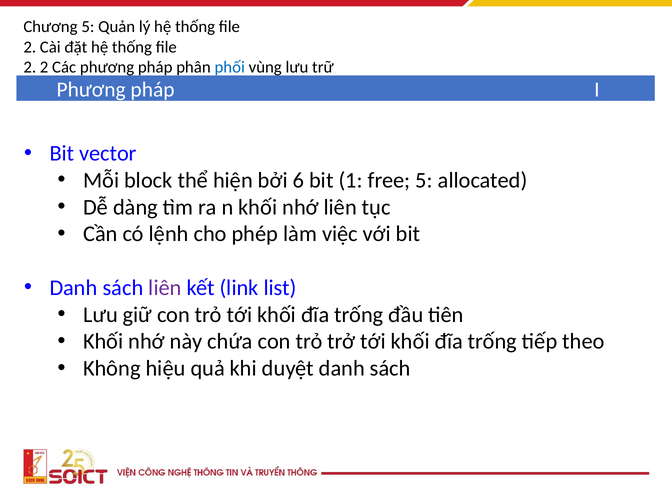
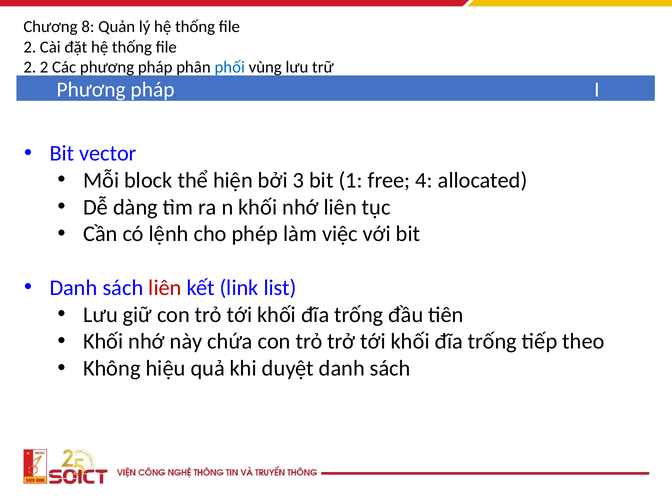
Chương 5: 5 -> 8 (88, 27)
6: 6 -> 3 (298, 180)
free 5: 5 -> 4 (424, 180)
liên colour: purple -> red (165, 288)
